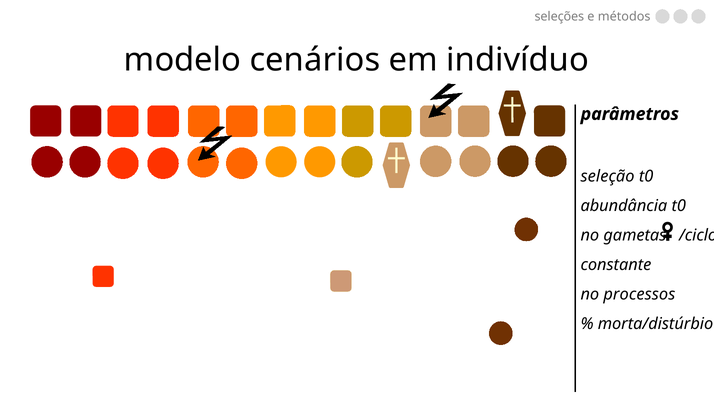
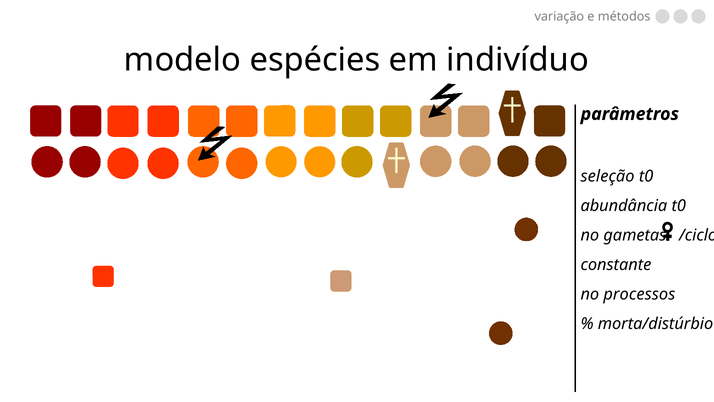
seleções: seleções -> variação (559, 17)
cenários: cenários -> espécies (315, 60)
